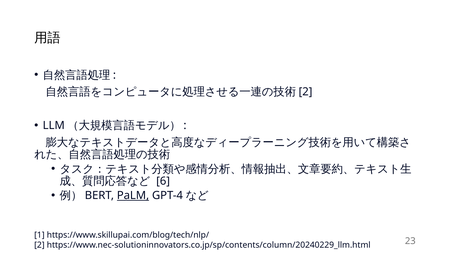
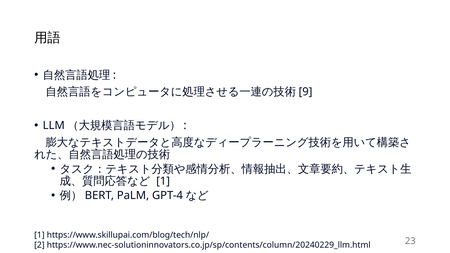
2: 2 -> 9 (306, 92)
6: 6 -> 1 (163, 181)
PaLM underline: present -> none (133, 196)
